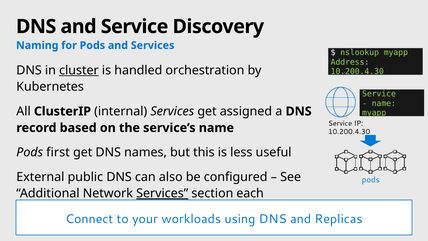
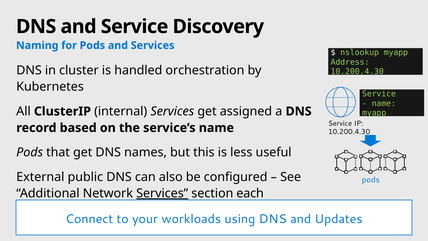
cluster underline: present -> none (79, 70)
first: first -> that (58, 152)
Replicas: Replicas -> Updates (339, 219)
